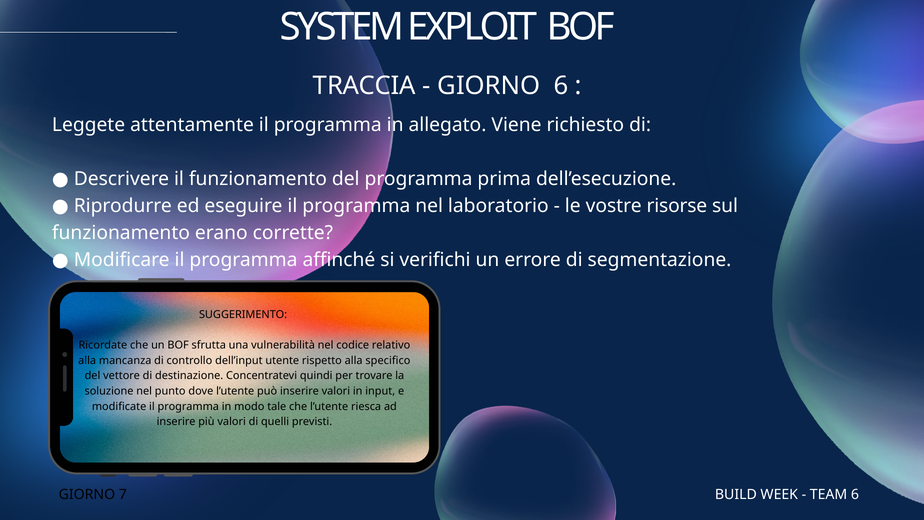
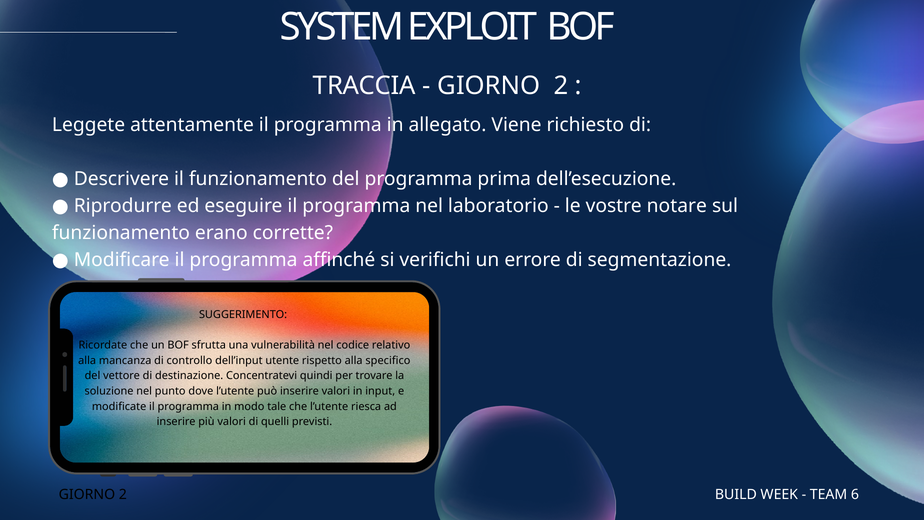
6: 6 -> 2 (561, 86)
risorse: risorse -> notare (677, 206)
7: 7 -> 2 (123, 494)
